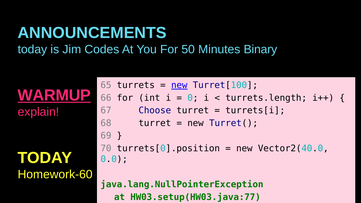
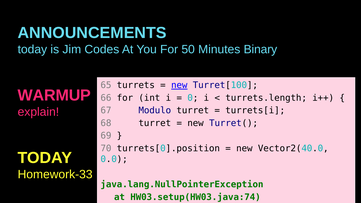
WARMUP underline: present -> none (54, 95)
Choose: Choose -> Modulo (155, 111)
Homework-60: Homework-60 -> Homework-33 (55, 175)
HW03.setup(HW03.java:77: HW03.setup(HW03.java:77 -> HW03.setup(HW03.java:74 (195, 197)
